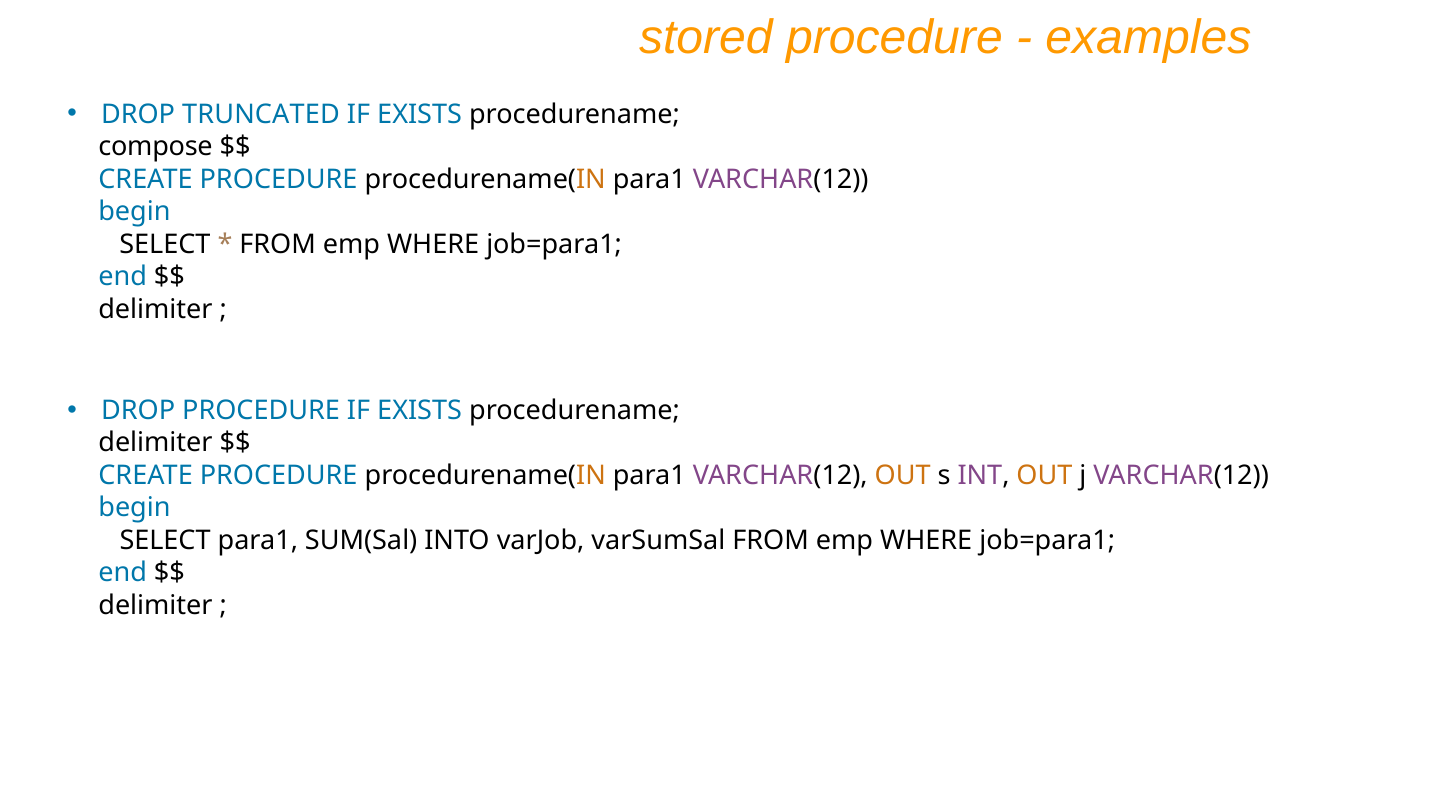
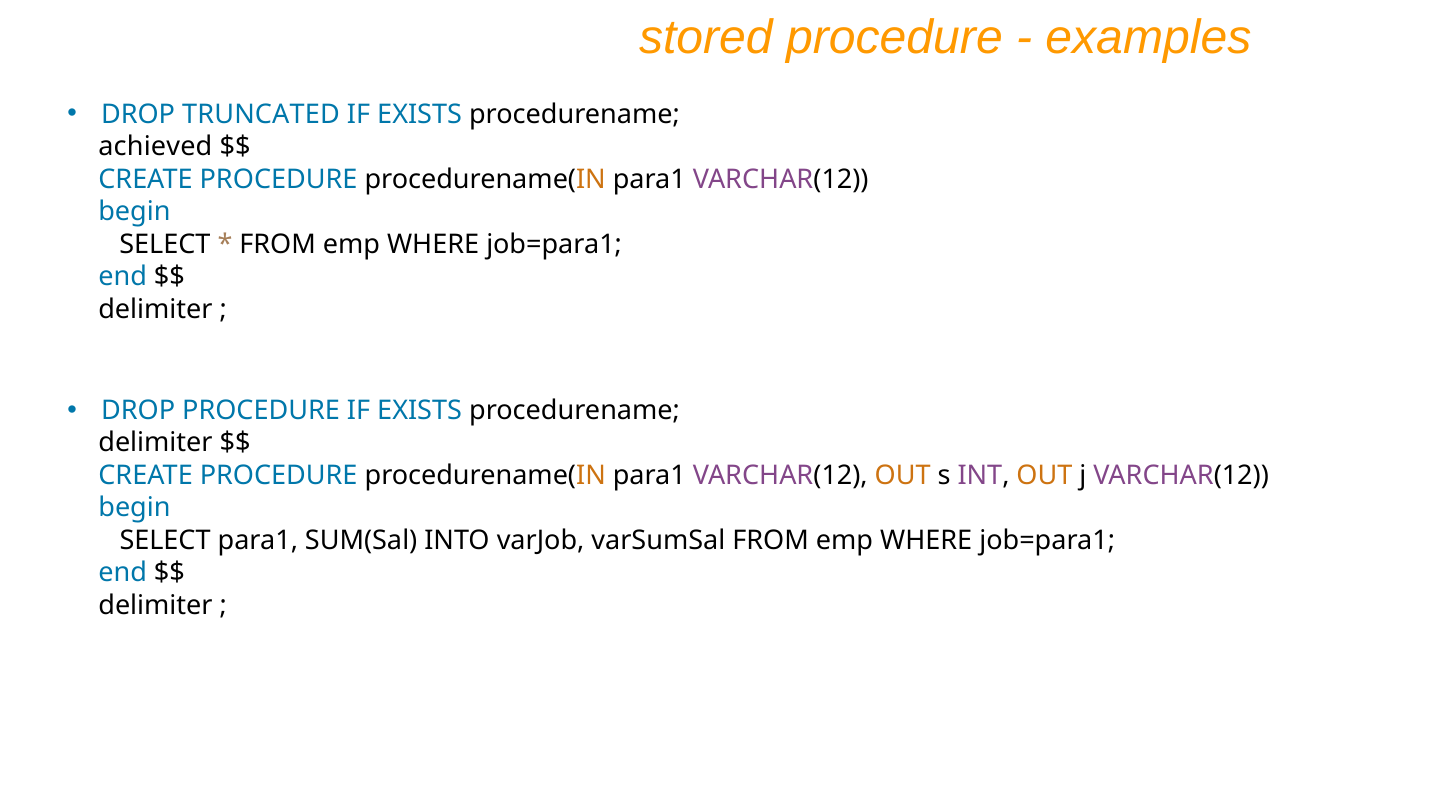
compose: compose -> achieved (155, 147)
